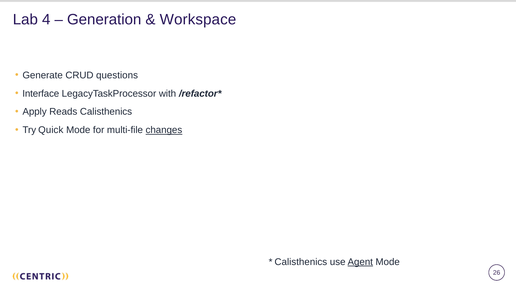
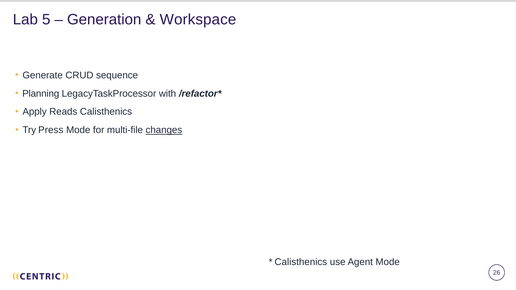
4: 4 -> 5 (46, 20)
questions: questions -> sequence (117, 75)
Interface: Interface -> Planning (41, 94)
Quick: Quick -> Press (51, 130)
Agent underline: present -> none (360, 262)
